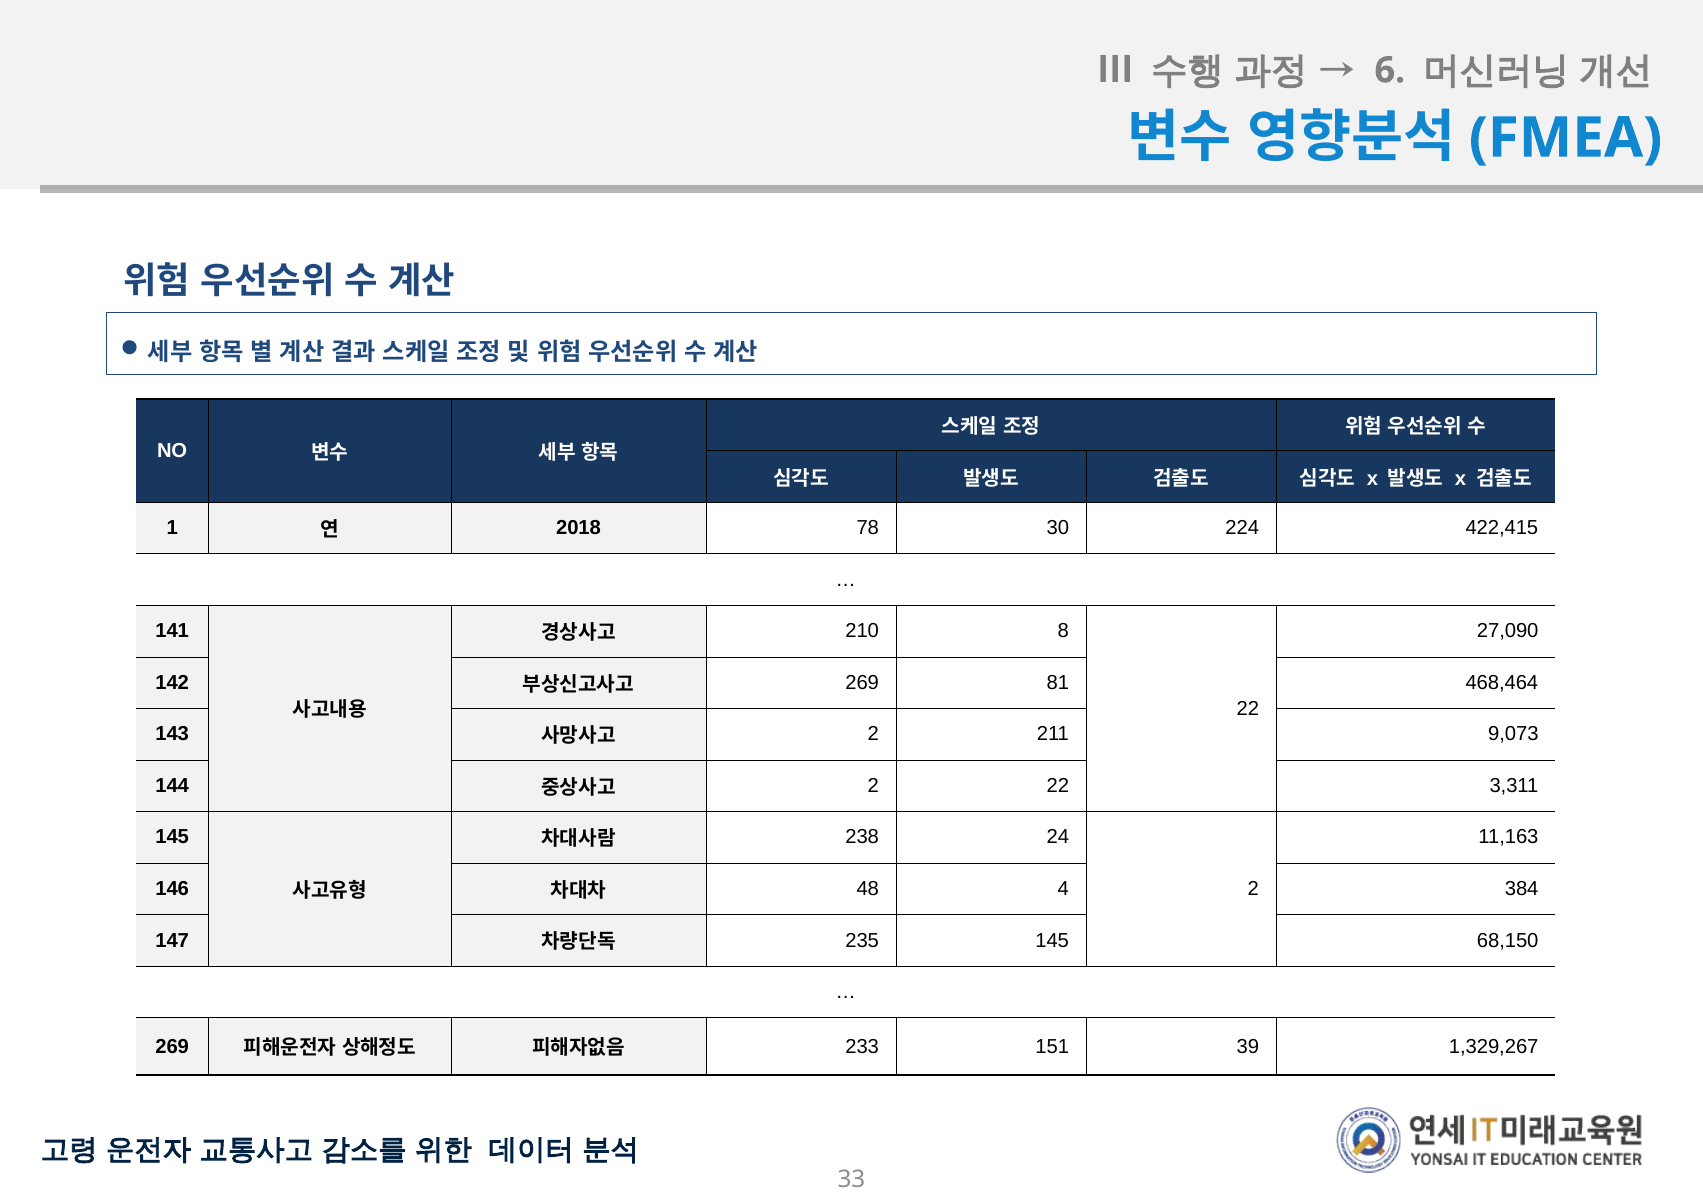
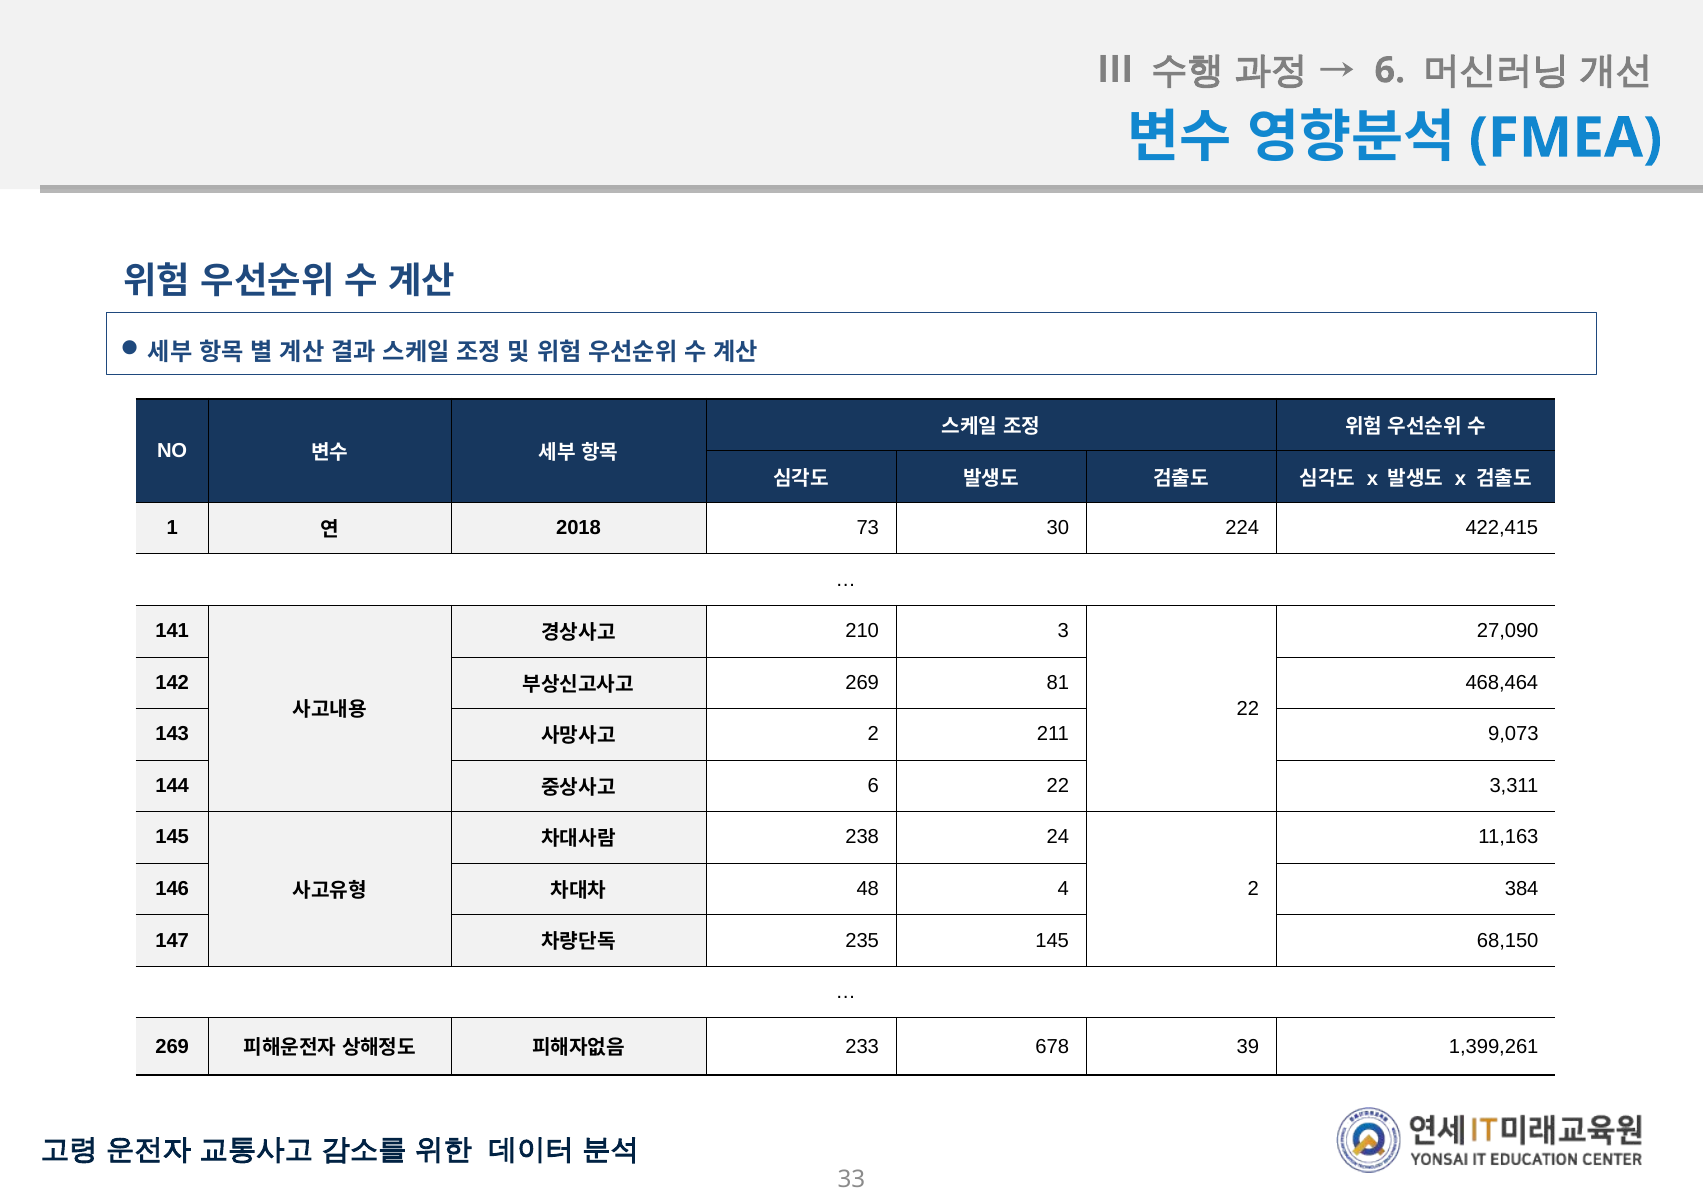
78: 78 -> 73 (868, 528)
8: 8 -> 3 (1063, 631)
2: 2 -> 6 (873, 786)
151: 151 -> 678 (1052, 1047)
1,329,267: 1,329,267 -> 1,399,261 (1494, 1047)
